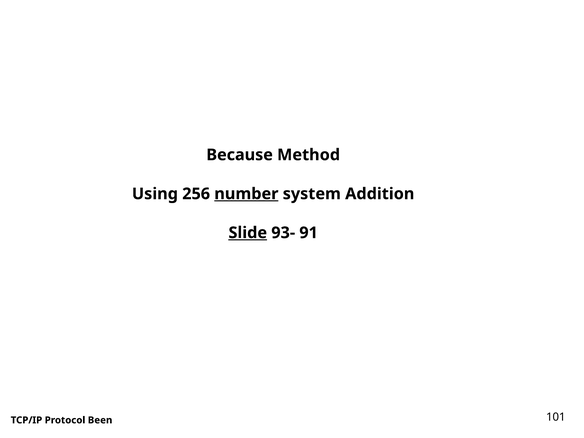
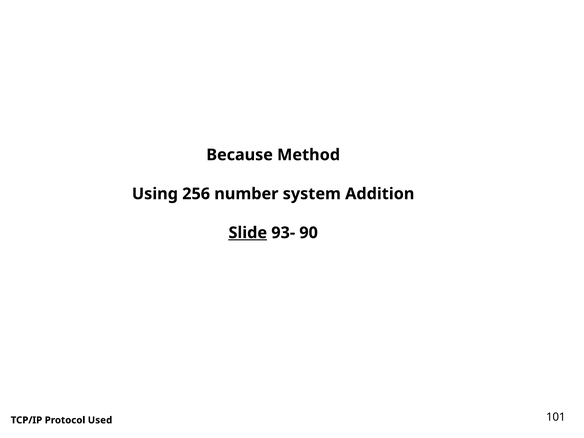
number underline: present -> none (246, 194)
91: 91 -> 90 (309, 233)
Been: Been -> Used (100, 420)
